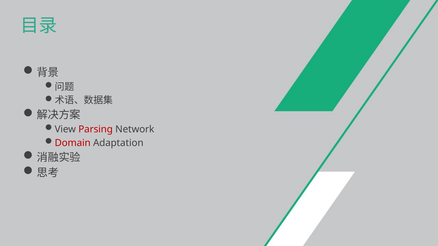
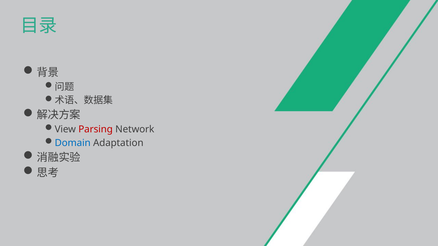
Domain colour: red -> blue (73, 143)
